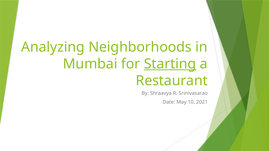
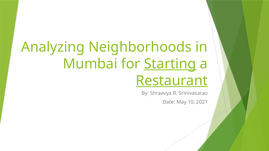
Restaurant underline: none -> present (172, 81)
